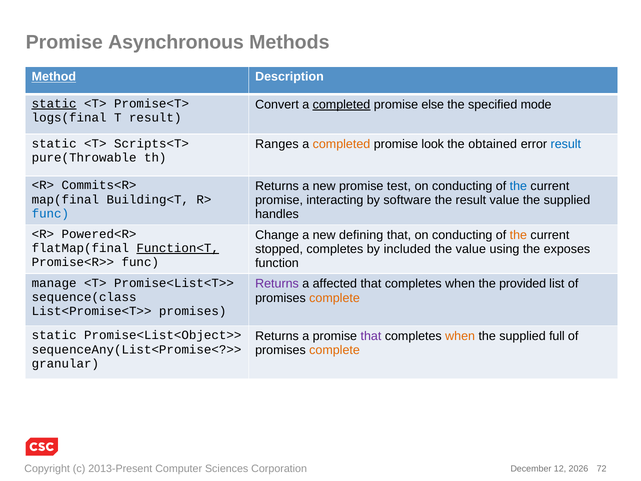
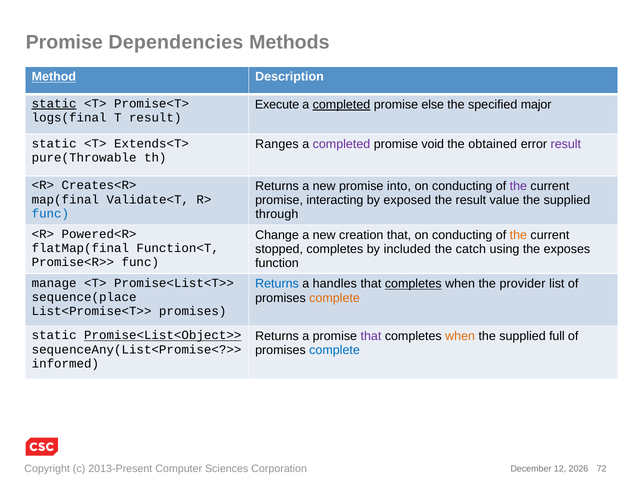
Asynchronous: Asynchronous -> Dependencies (176, 42)
Convert: Convert -> Execute (277, 104)
mode: mode -> major (536, 104)
completed colour: orange -> purple (341, 144)
look: look -> void (433, 144)
result colour: blue -> purple (566, 144)
Scripts<T>: Scripts<T> -> Extends<T> (152, 143)
test: test -> into (399, 186)
the colour: blue -> purple (518, 186)
Commits<R>: Commits<R> -> Creates<R> (99, 185)
software: software -> exposed (407, 200)
Building<T: Building<T -> Validate<T (148, 199)
handles: handles -> through (277, 214)
defining: defining -> creation (361, 235)
the value: value -> catch (471, 249)
Function<T underline: present -> none (178, 248)
Returns colour: purple -> blue (277, 284)
affected: affected -> handles (335, 284)
completes underline: none -> present (413, 284)
provided: provided -> provider (522, 284)
sequence(class: sequence(class -> sequence(place (84, 297)
Promise<List<Object>> underline: none -> present (163, 335)
complete colour: orange -> blue (335, 350)
granular: granular -> informed (65, 363)
